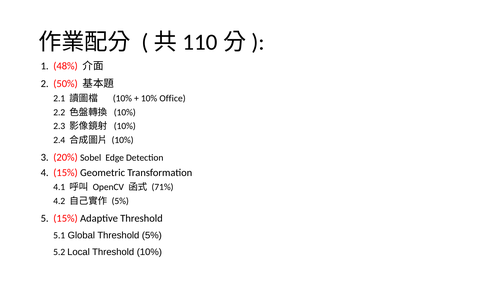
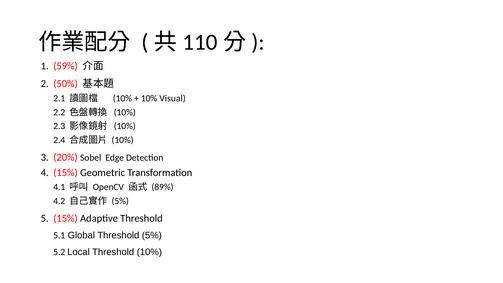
48%: 48% -> 59% (66, 66)
Office: Office -> Visual (173, 98)
71%: 71% -> 89% (163, 187)
